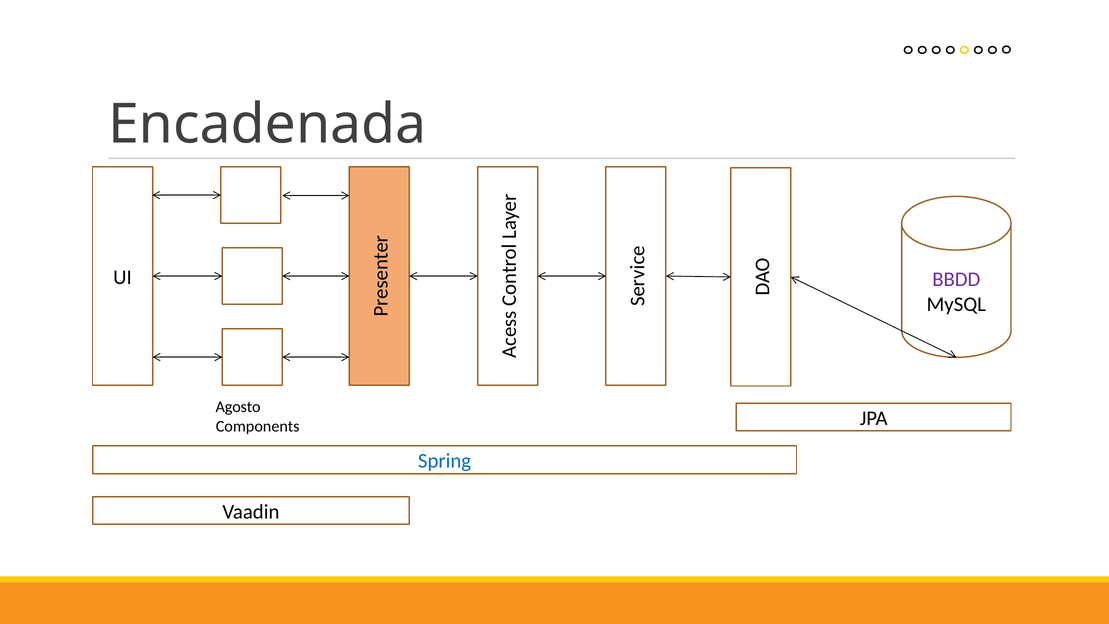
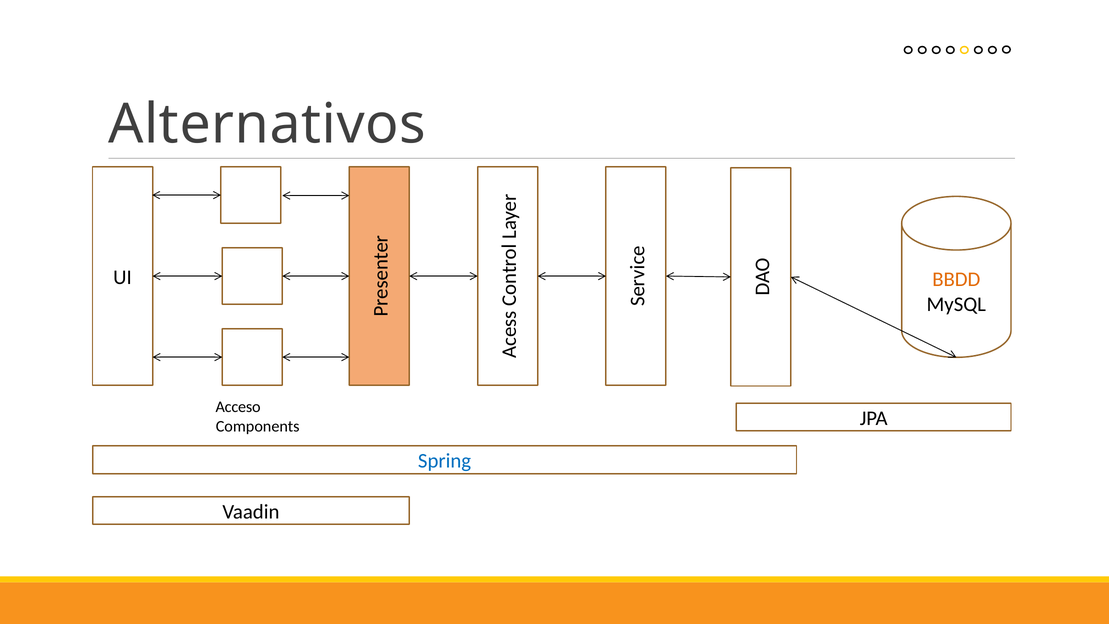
Encadenada: Encadenada -> Alternativos (267, 124)
BBDD colour: purple -> orange (956, 279)
Agosto: Agosto -> Acceso (238, 407)
